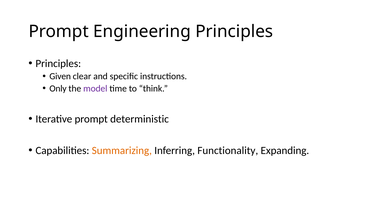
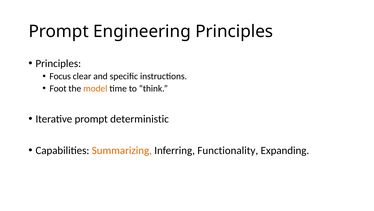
Given: Given -> Focus (60, 76)
Only: Only -> Foot (58, 88)
model colour: purple -> orange (95, 88)
